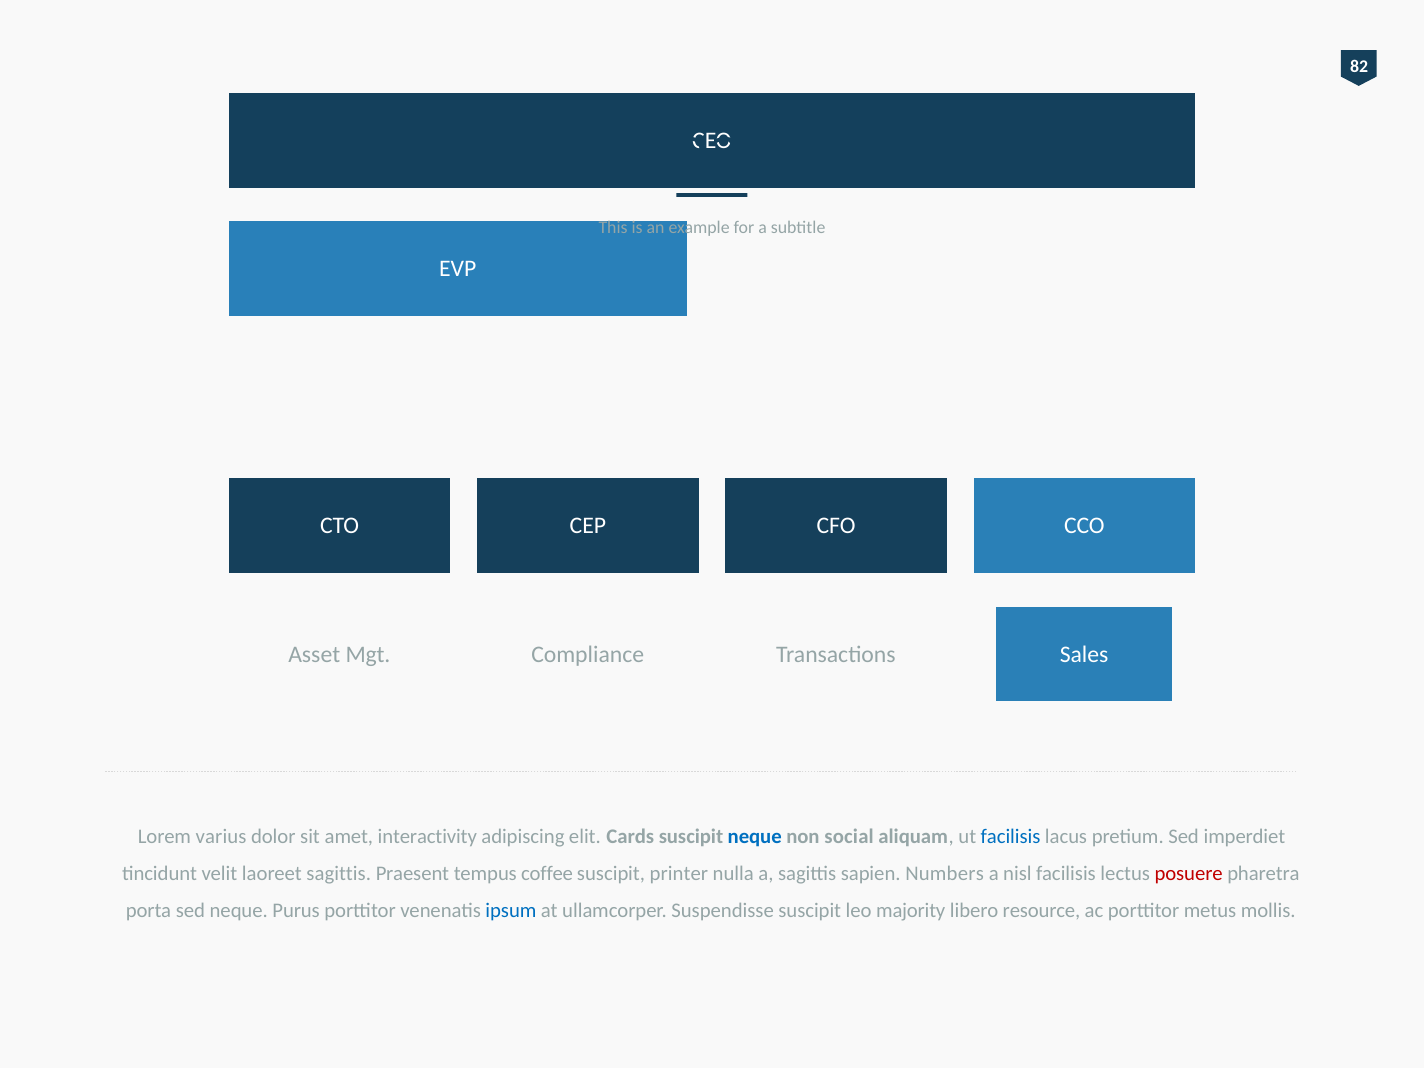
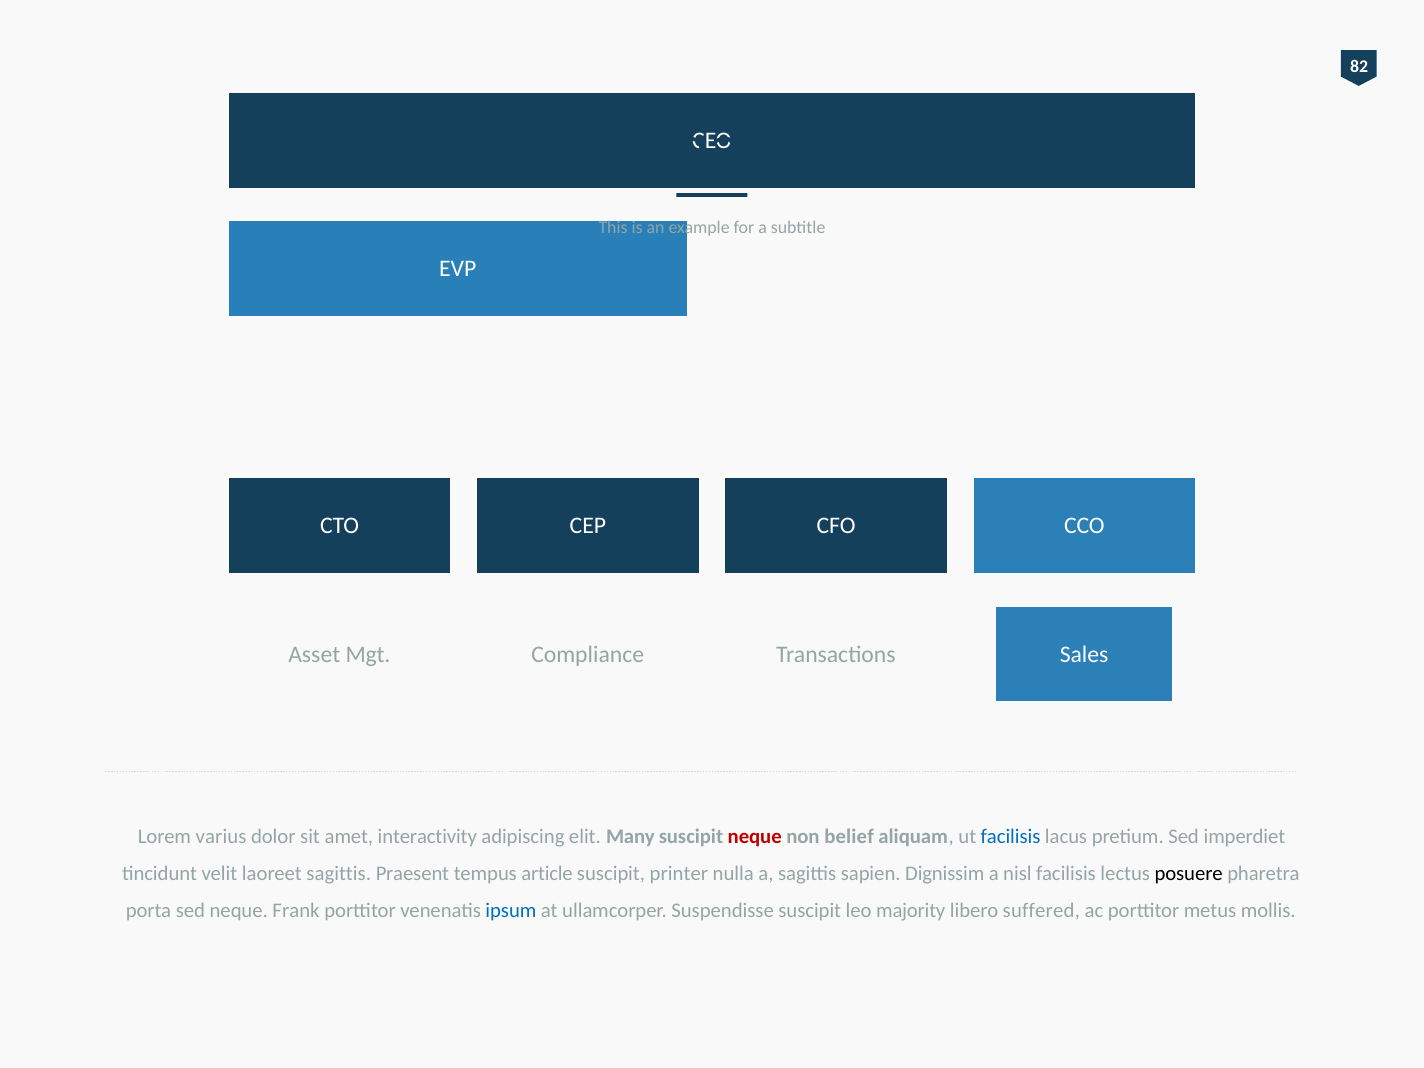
Cards: Cards -> Many (630, 836)
neque colour: blue -> red (755, 836)
social: social -> belief (849, 836)
coffee: coffee -> article (547, 873)
Numbers: Numbers -> Dignissim (945, 873)
posuere colour: red -> black (1189, 873)
Purus: Purus -> Frank (296, 911)
resource: resource -> suffered (1041, 911)
